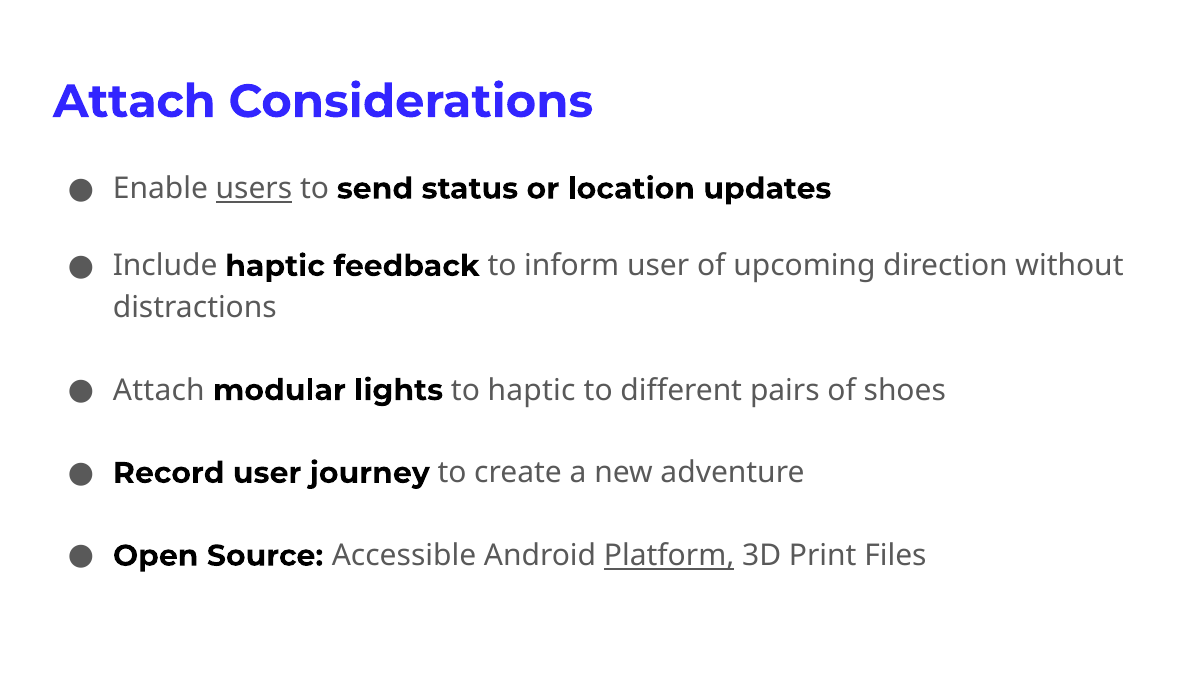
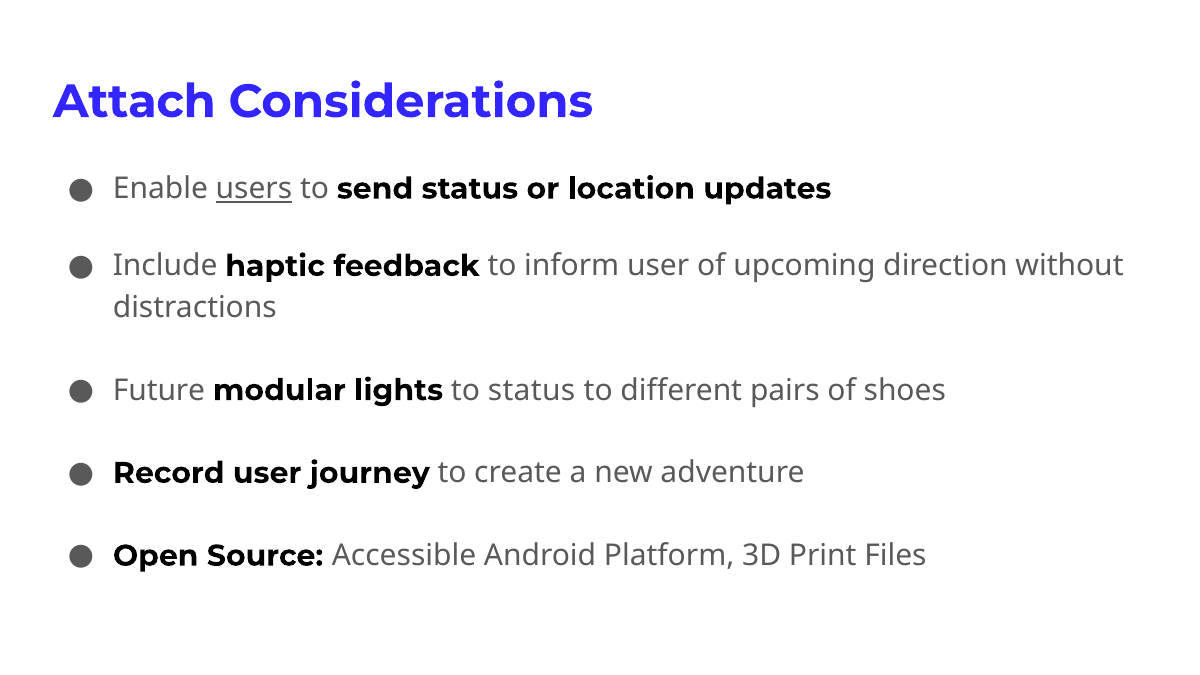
Attach: Attach -> Future (159, 390)
to haptic: haptic -> status (532, 390)
Platform underline: present -> none (669, 556)
